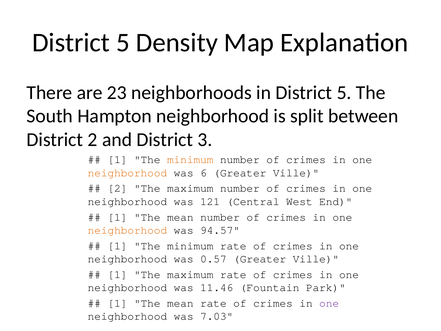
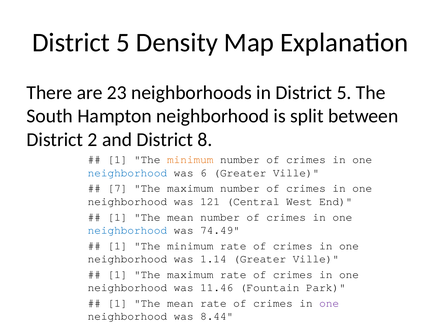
3: 3 -> 8 (205, 140)
neighborhood colour: orange -> blue (127, 173)
2: 2 -> 7 (117, 188)
neighborhood colour: orange -> blue (127, 230)
94.57: 94.57 -> 74.49 (220, 230)
0.57: 0.57 -> 1.14 (213, 259)
7.03: 7.03 -> 8.44 (217, 316)
